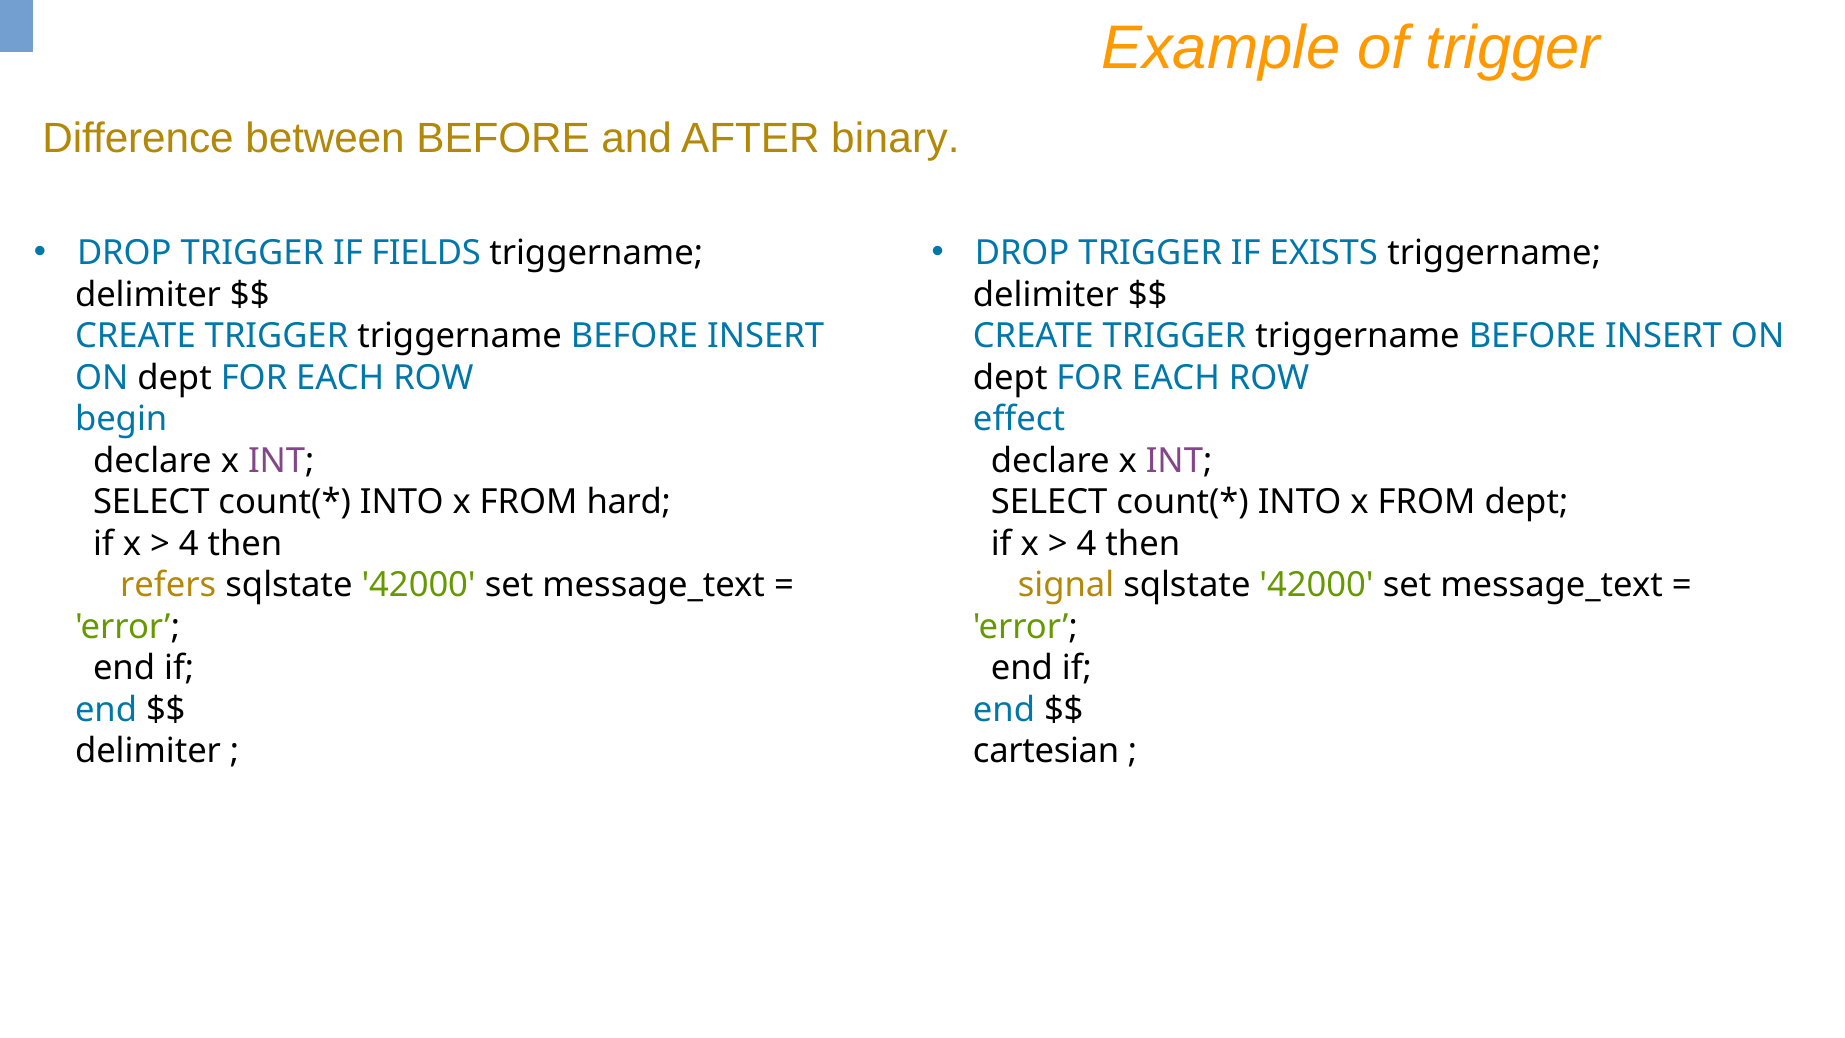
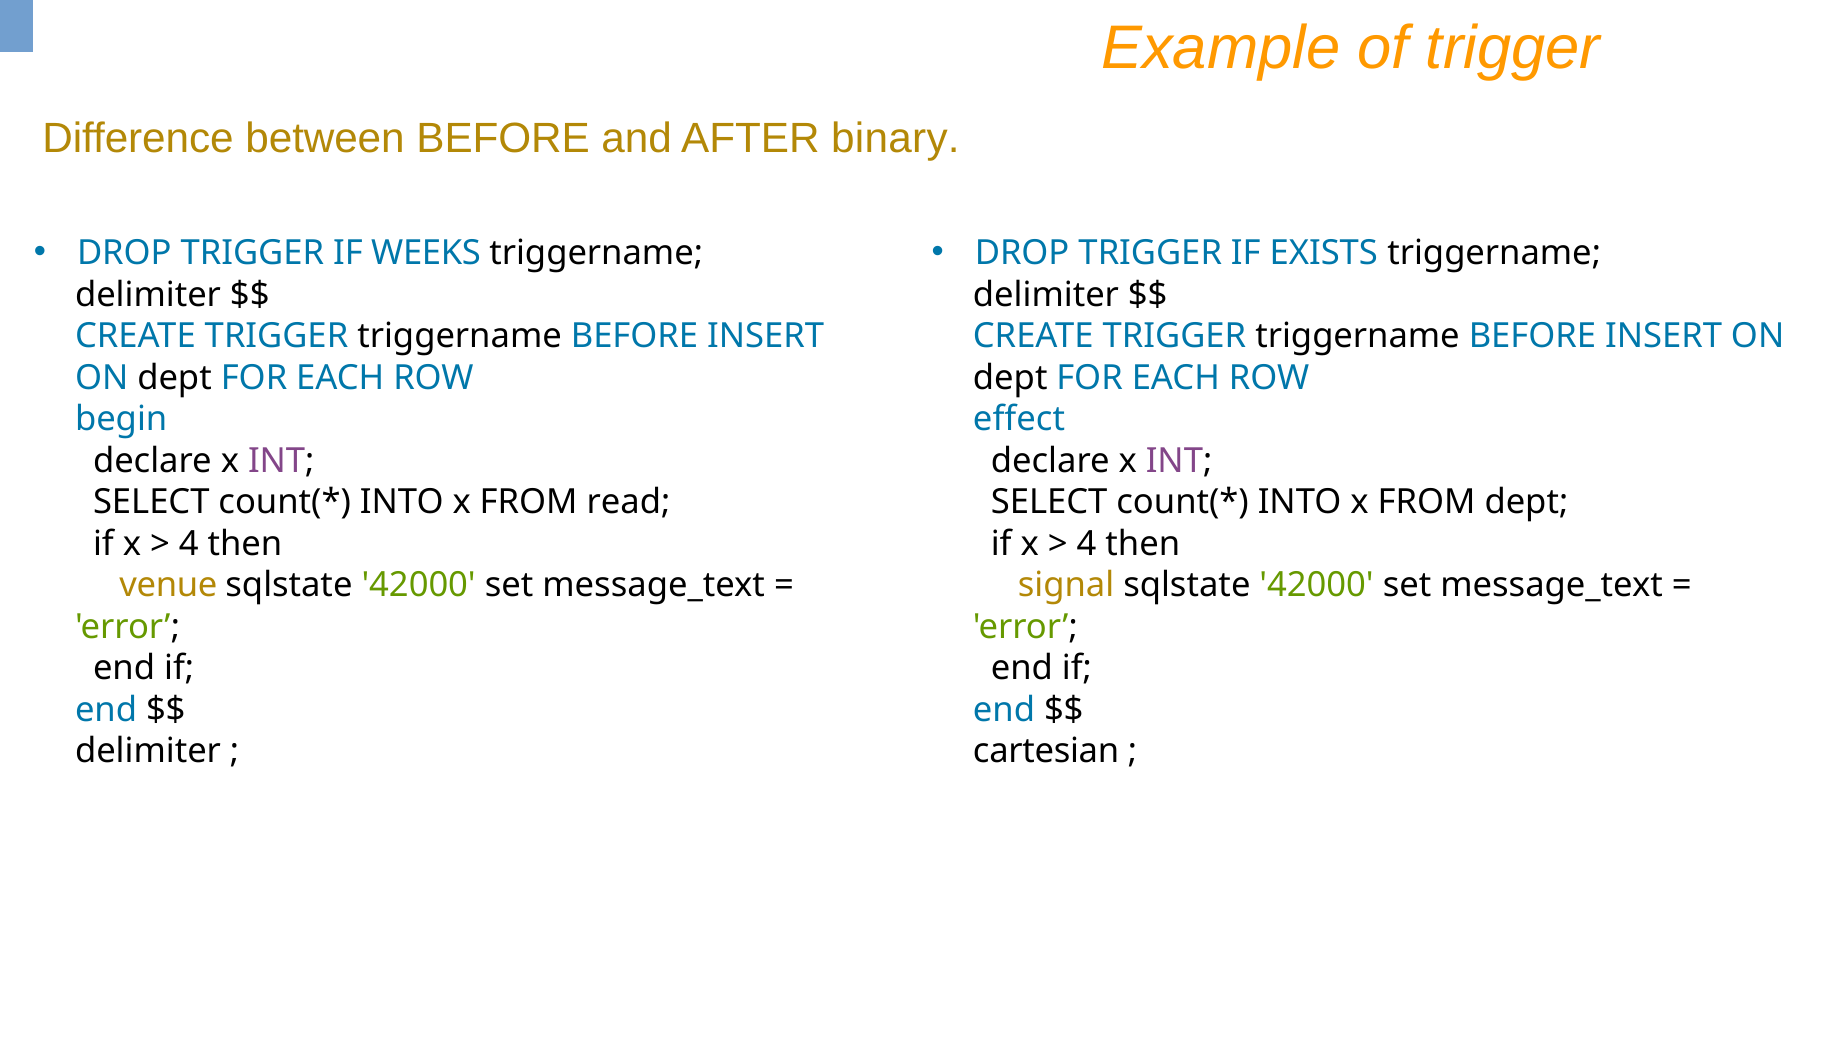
FIELDS: FIELDS -> WEEKS (426, 253)
hard: hard -> read (629, 502)
refers: refers -> venue (168, 585)
